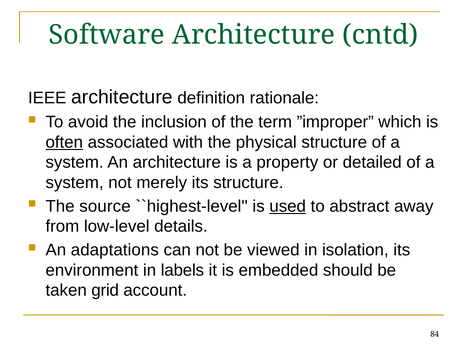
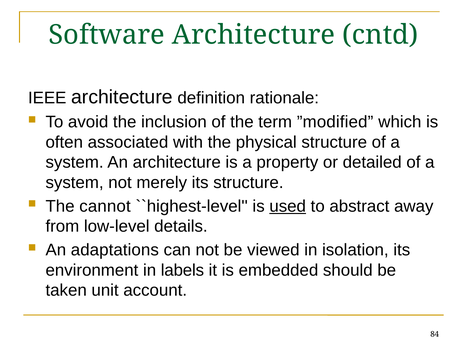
”improper: ”improper -> ”modified (335, 122)
often underline: present -> none (64, 142)
source: source -> cannot (105, 206)
grid: grid -> unit (105, 291)
